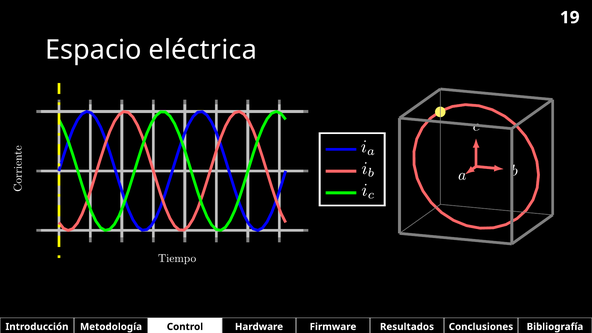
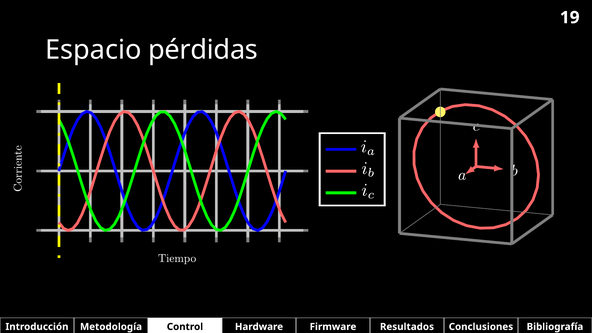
eléctrica: eléctrica -> pérdidas (203, 50)
